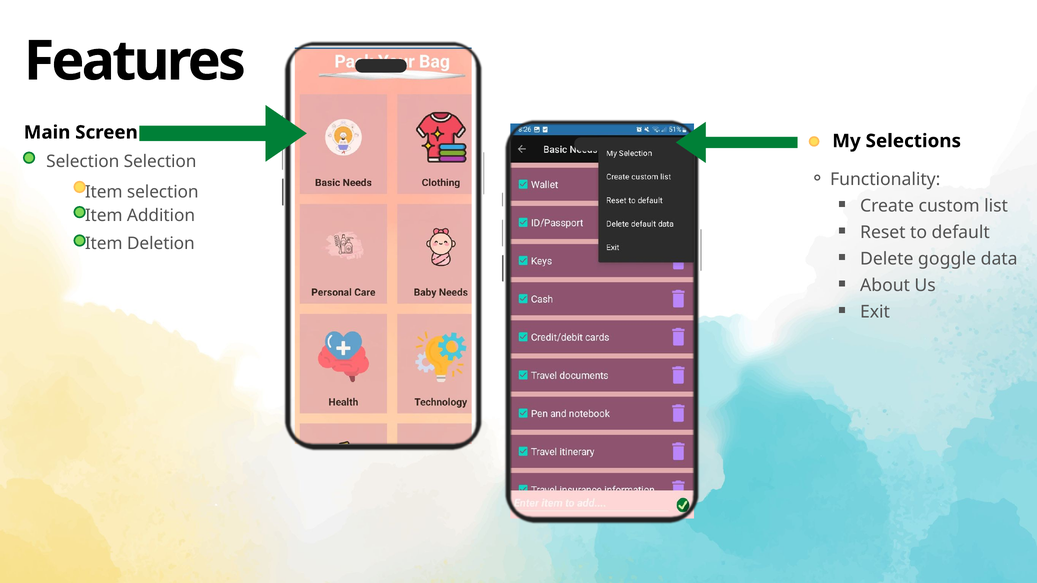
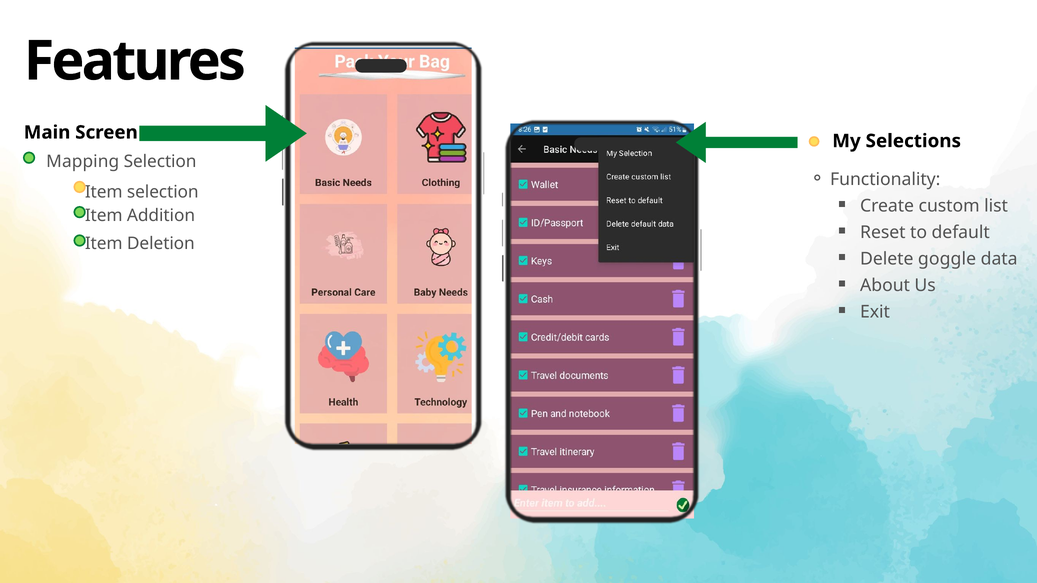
Selection: Selection -> Mapping (83, 162)
